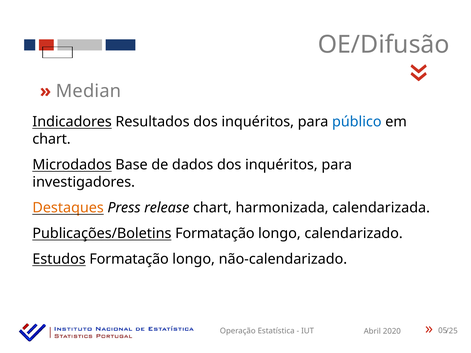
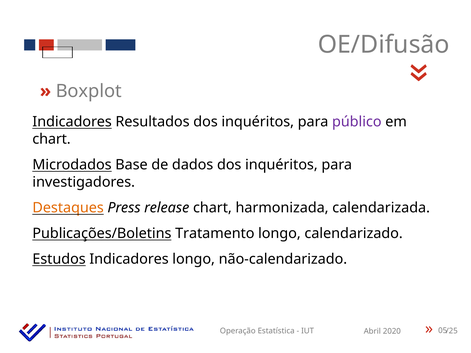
Median: Median -> Boxplot (89, 91)
público colour: blue -> purple (357, 122)
Publicações/Boletins Formatação: Formatação -> Tratamento (215, 234)
Estudos Formatação: Formatação -> Indicadores (129, 259)
